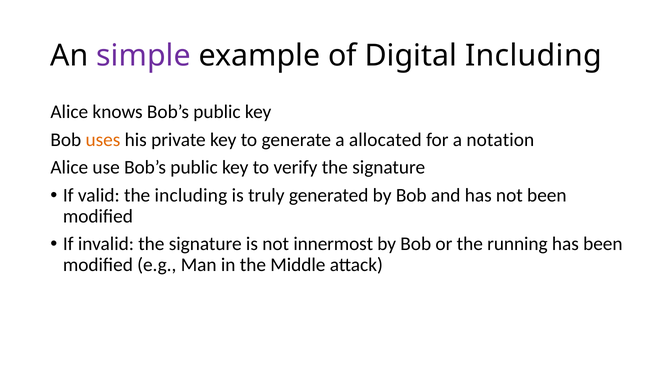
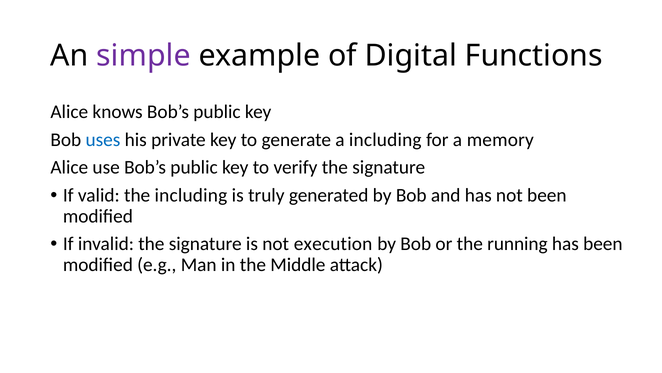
Digital Including: Including -> Functions (534, 56)
uses colour: orange -> blue (103, 140)
a allocated: allocated -> including (385, 140)
notation: notation -> memory (500, 140)
innermost: innermost -> execution (333, 244)
